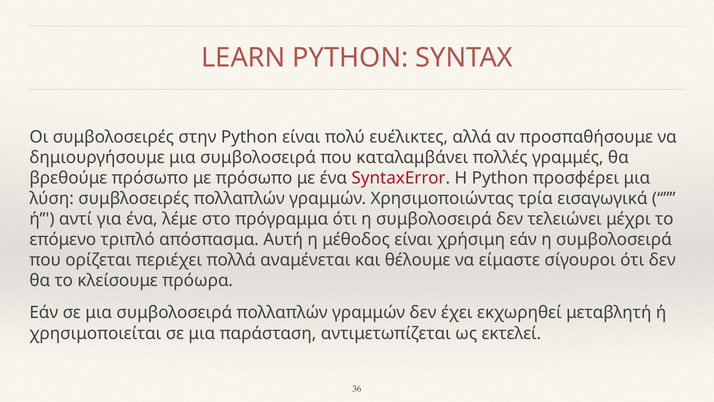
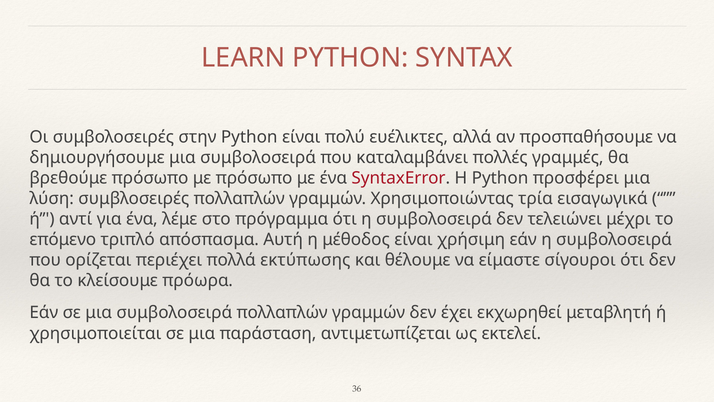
αναμένεται: αναμένεται -> εκτύπωσης (305, 260)
